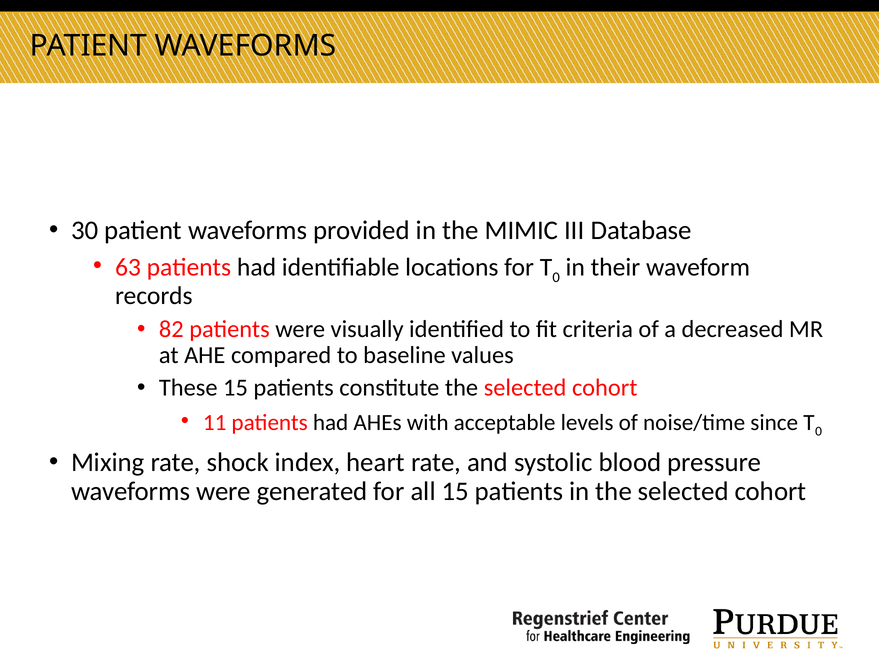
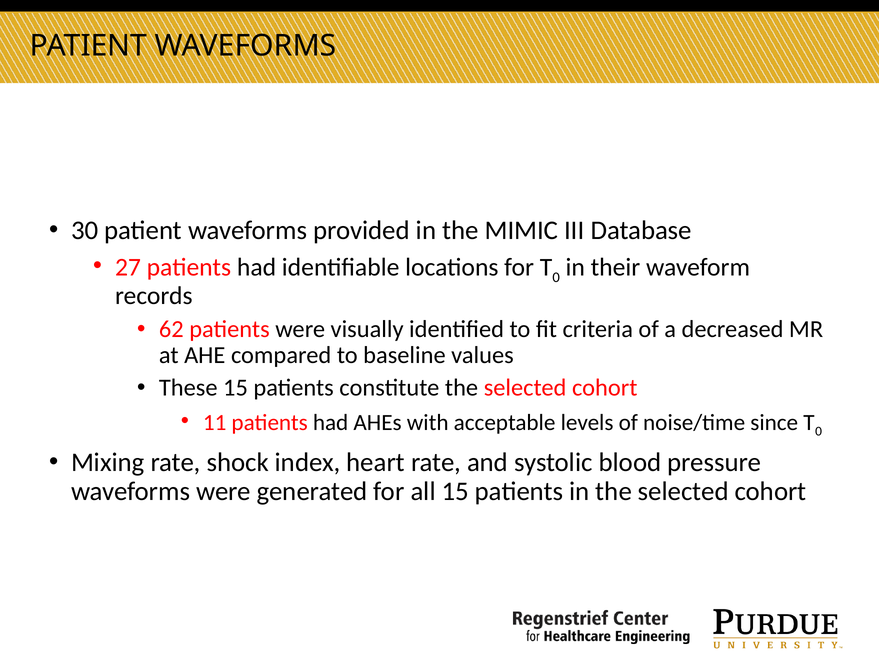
63: 63 -> 27 (128, 268)
82: 82 -> 62 (171, 329)
